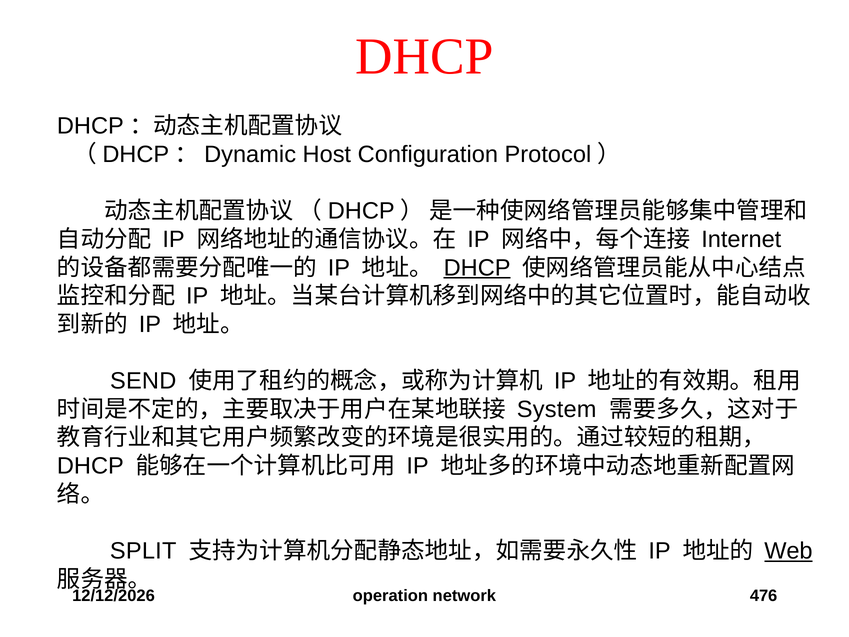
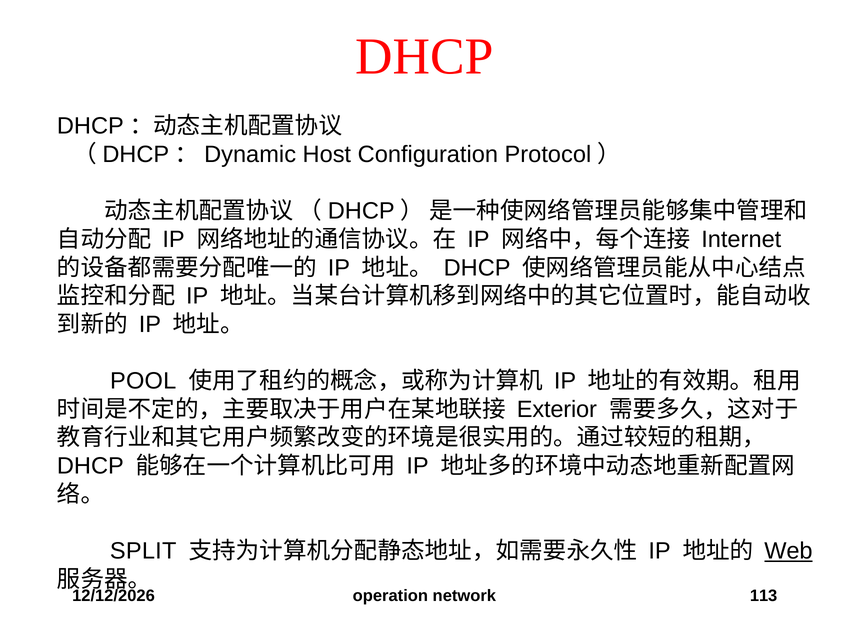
DHCP underline: present -> none (477, 268)
SEND: SEND -> POOL (143, 381)
System: System -> Exterior (557, 409)
476: 476 -> 113 (764, 595)
